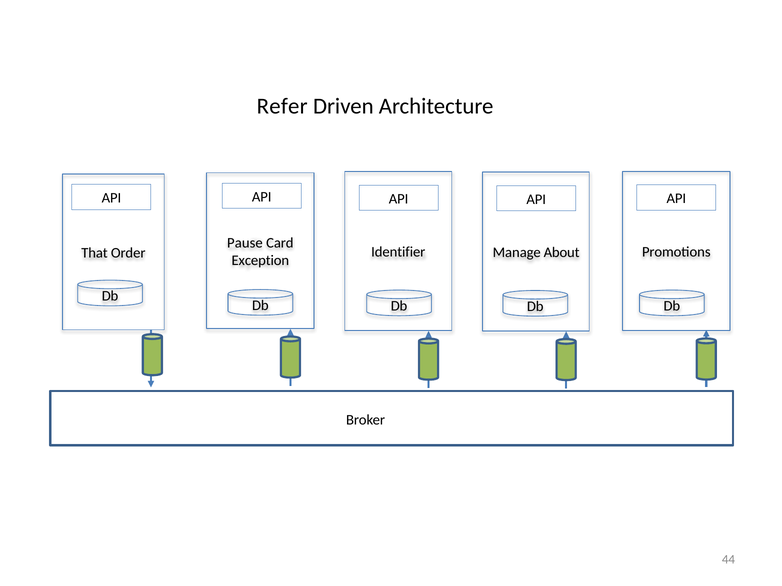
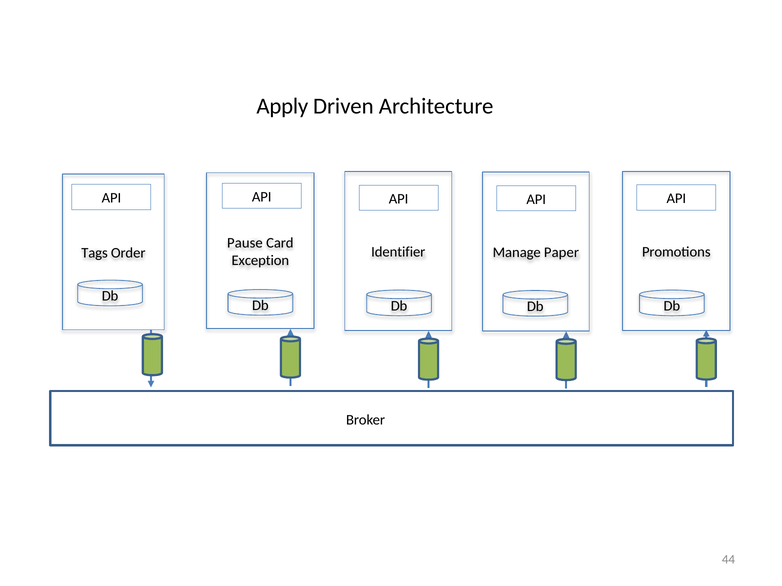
Refer: Refer -> Apply (282, 107)
About: About -> Paper (561, 253)
That: That -> Tags (95, 253)
